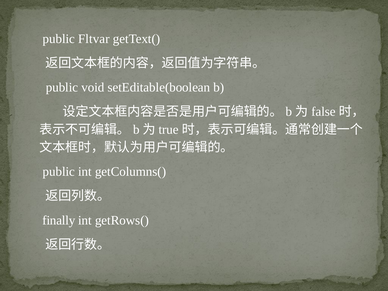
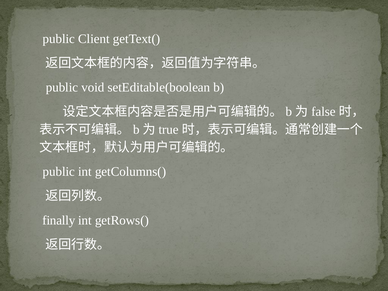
Fltvar: Fltvar -> Client (94, 39)
